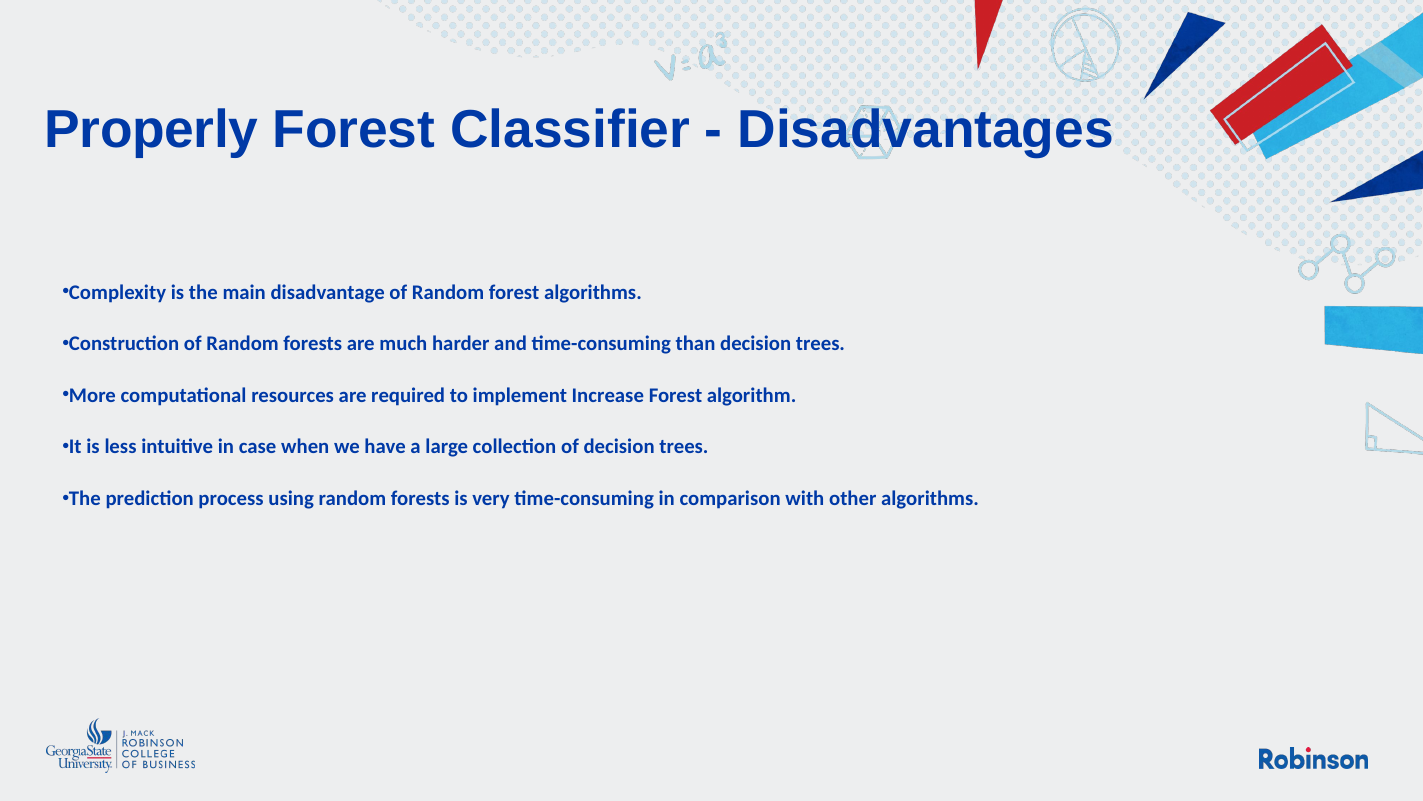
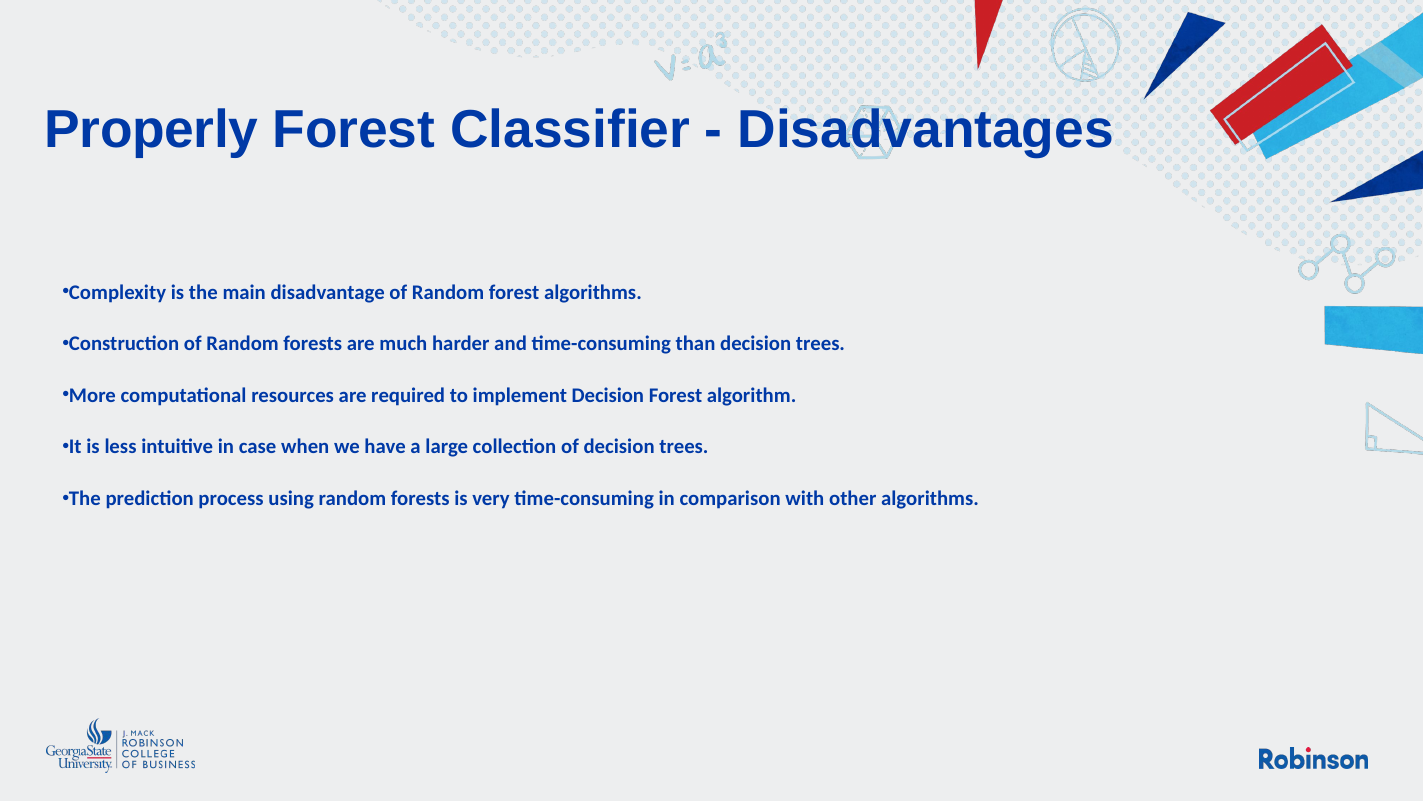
implement Increase: Increase -> Decision (608, 395)
